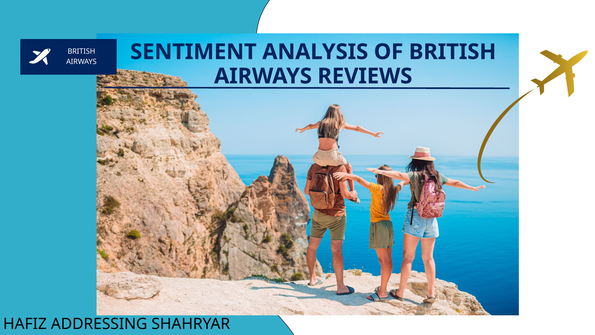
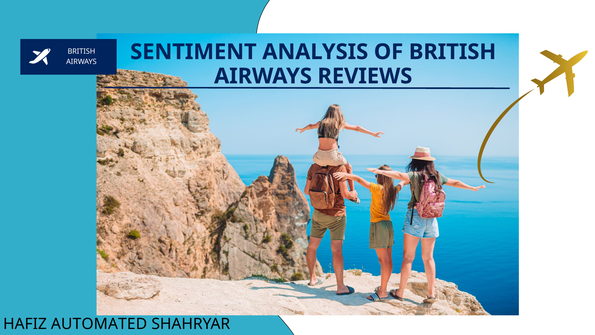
ADDRESSING: ADDRESSING -> AUTOMATED (99, 324)
